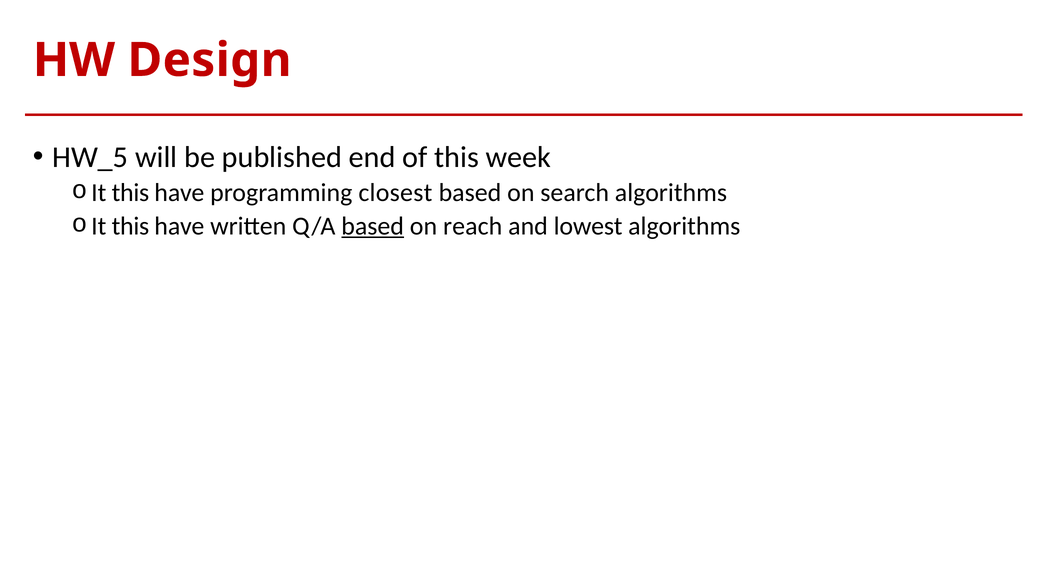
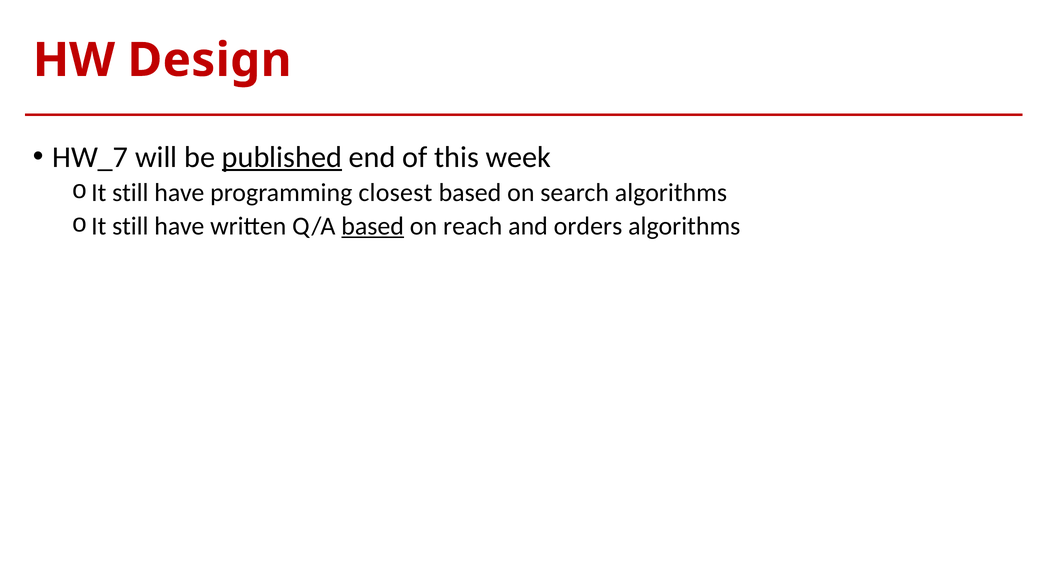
HW_5: HW_5 -> HW_7 (90, 157)
published underline: none -> present (282, 157)
this: this -> still (130, 193)
this: this -> still (130, 226)
lowest: lowest -> orders (588, 226)
